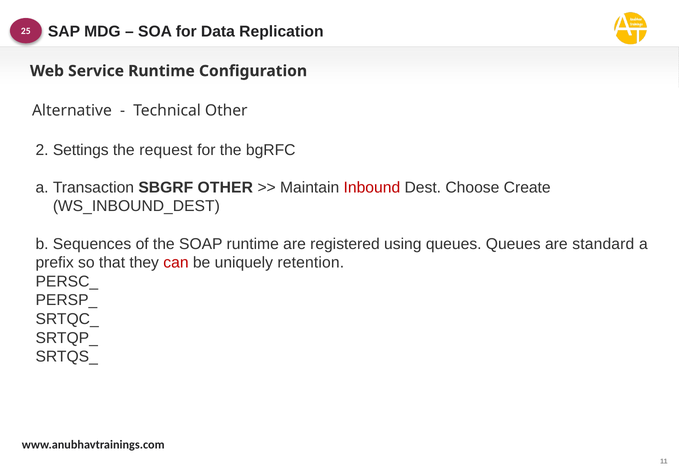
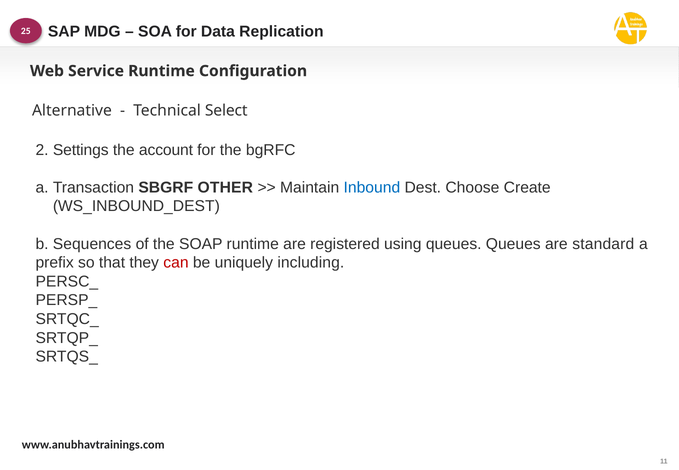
Technical Other: Other -> Select (226, 110)
request: request -> account (166, 150)
Inbound colour: red -> blue (372, 187)
retention: retention -> including (311, 263)
